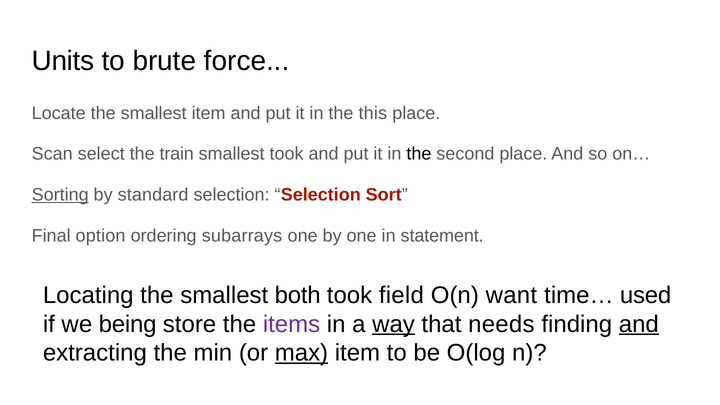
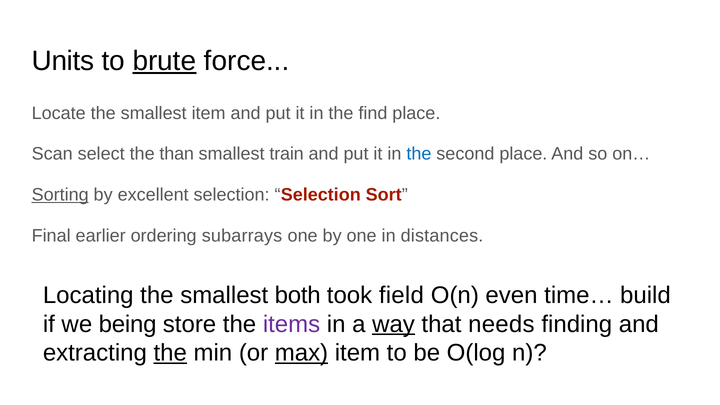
brute underline: none -> present (164, 61)
this: this -> find (373, 113)
train: train -> than (177, 154)
smallest took: took -> train (287, 154)
the colour: black -> blue (419, 154)
standard: standard -> excellent (153, 195)
option: option -> earlier (101, 236)
statement: statement -> distances (442, 236)
want: want -> even (512, 295)
used: used -> build (645, 295)
and underline: present -> none (639, 324)
the underline: none -> present (170, 353)
